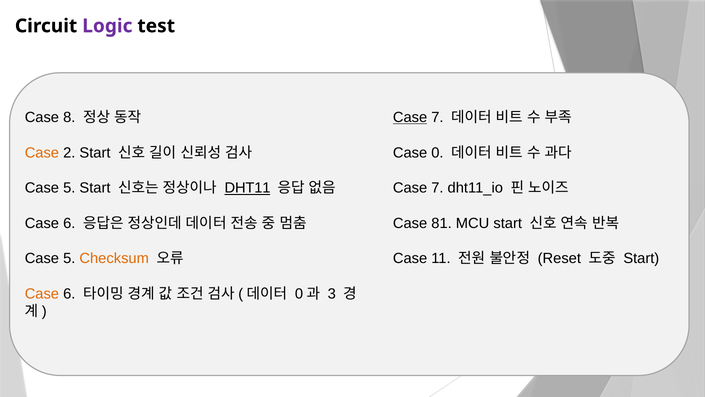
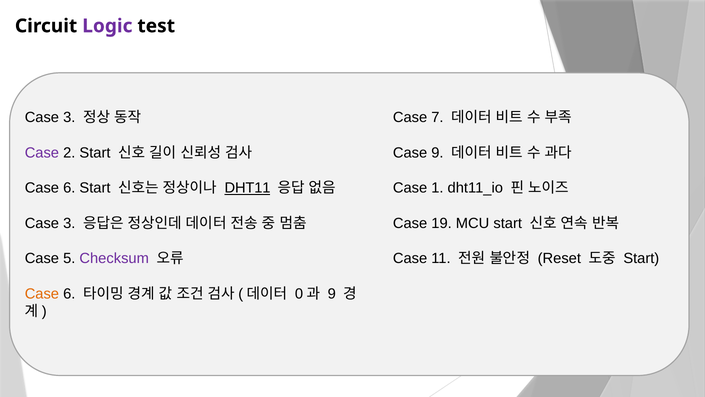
8: 8 -> 3 (69, 117)
Case underline: present -> none (410, 117)
Case colour: orange -> purple (42, 153)
Case 0: 0 -> 9 (437, 153)
7: 7 -> 1 (437, 188)
5: 5 -> 6 (69, 188)
81: 81 -> 19 (442, 223)
6: 6 -> 3 (69, 223)
Checksum colour: orange -> purple (114, 258)
3: 3 -> 9 (332, 294)
